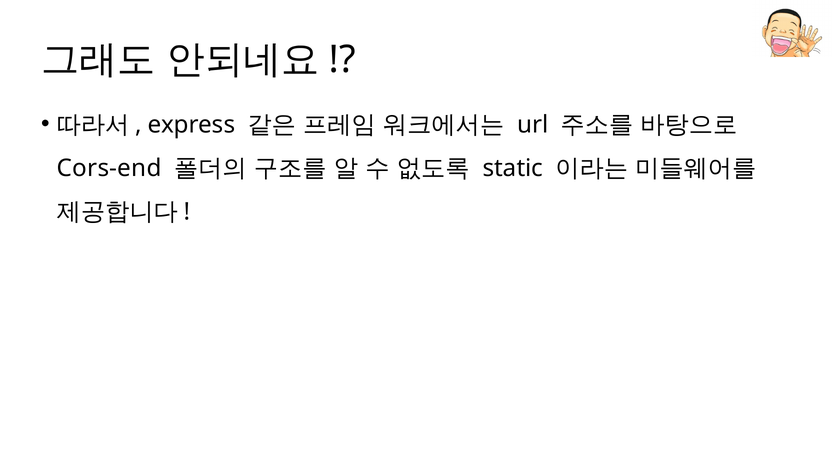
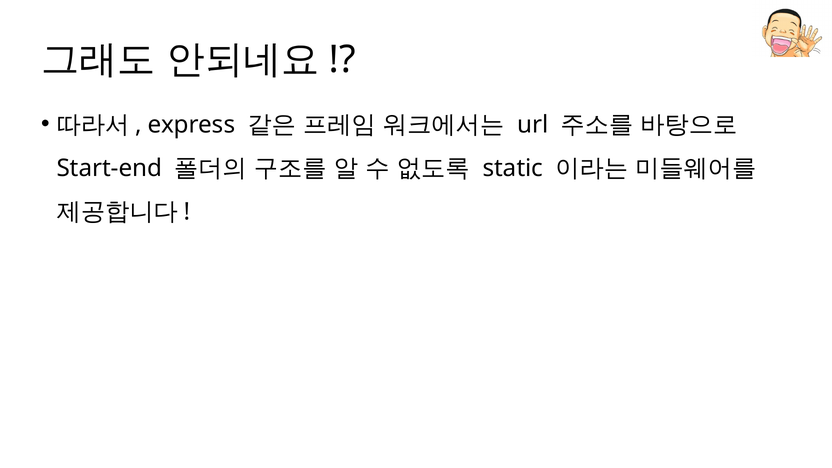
Cors-end: Cors-end -> Start-end (109, 168)
